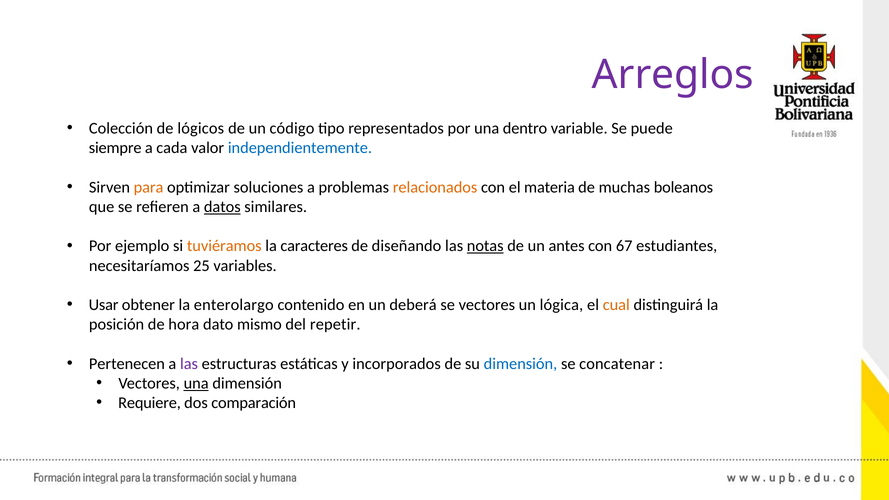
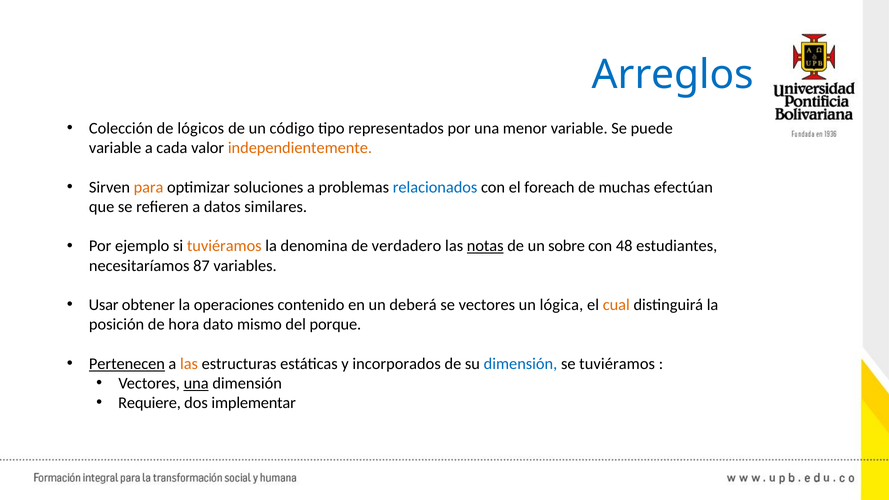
Arreglos colour: purple -> blue (673, 75)
dentro: dentro -> menor (525, 128)
siempre: siempre -> variable (115, 148)
independientemente colour: blue -> orange (300, 148)
relacionados colour: orange -> blue (435, 187)
materia: materia -> foreach (549, 187)
boleanos: boleanos -> efectúan (683, 187)
datos underline: present -> none (222, 207)
caracteres: caracteres -> denomina (314, 246)
diseñando: diseñando -> verdadero (407, 246)
antes: antes -> sobre (567, 246)
67: 67 -> 48 (624, 246)
25: 25 -> 87 (201, 266)
enterolargo: enterolargo -> operaciones (234, 305)
repetir: repetir -> porque (335, 325)
Pertenecen underline: none -> present (127, 364)
las colour: purple -> orange (189, 364)
se concatenar: concatenar -> tuviéramos (617, 364)
comparación: comparación -> implementar (254, 403)
